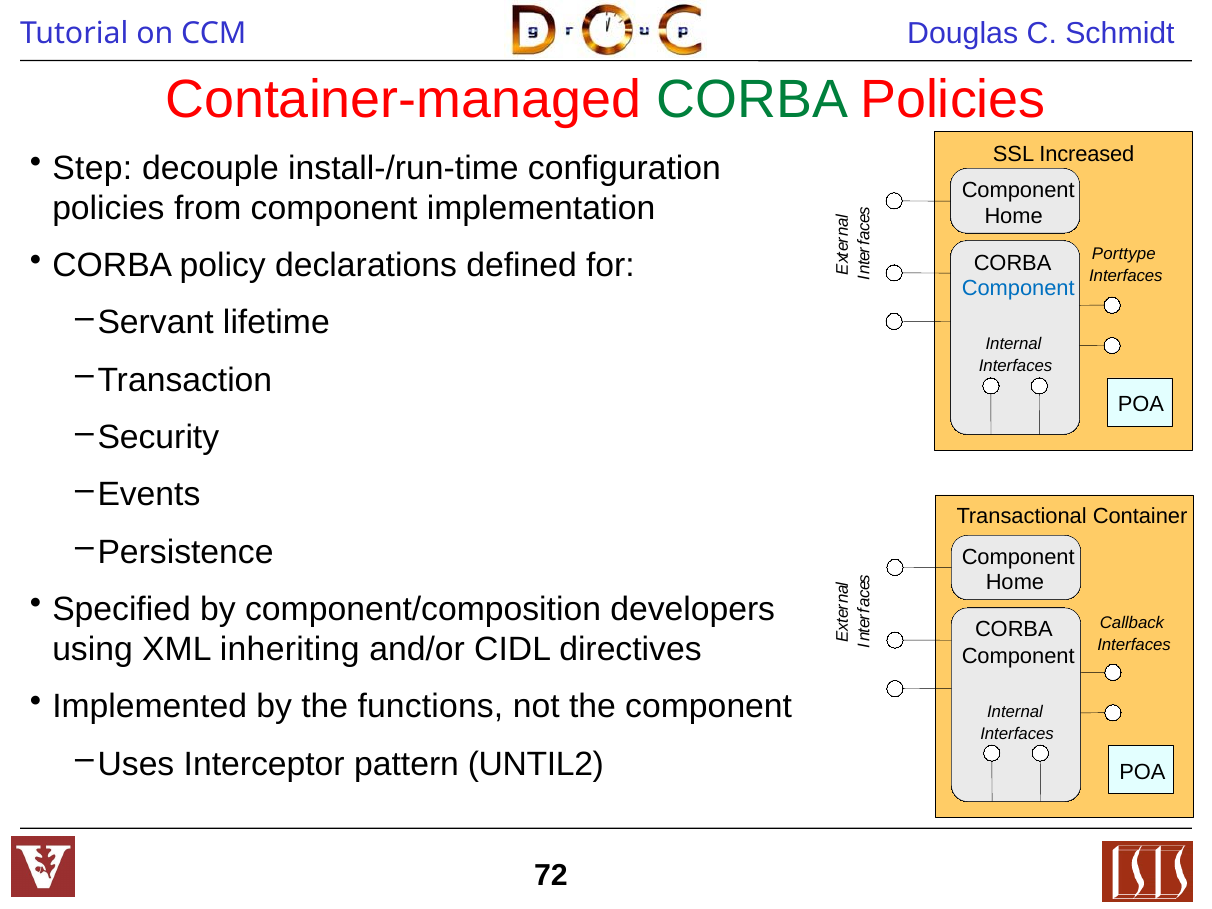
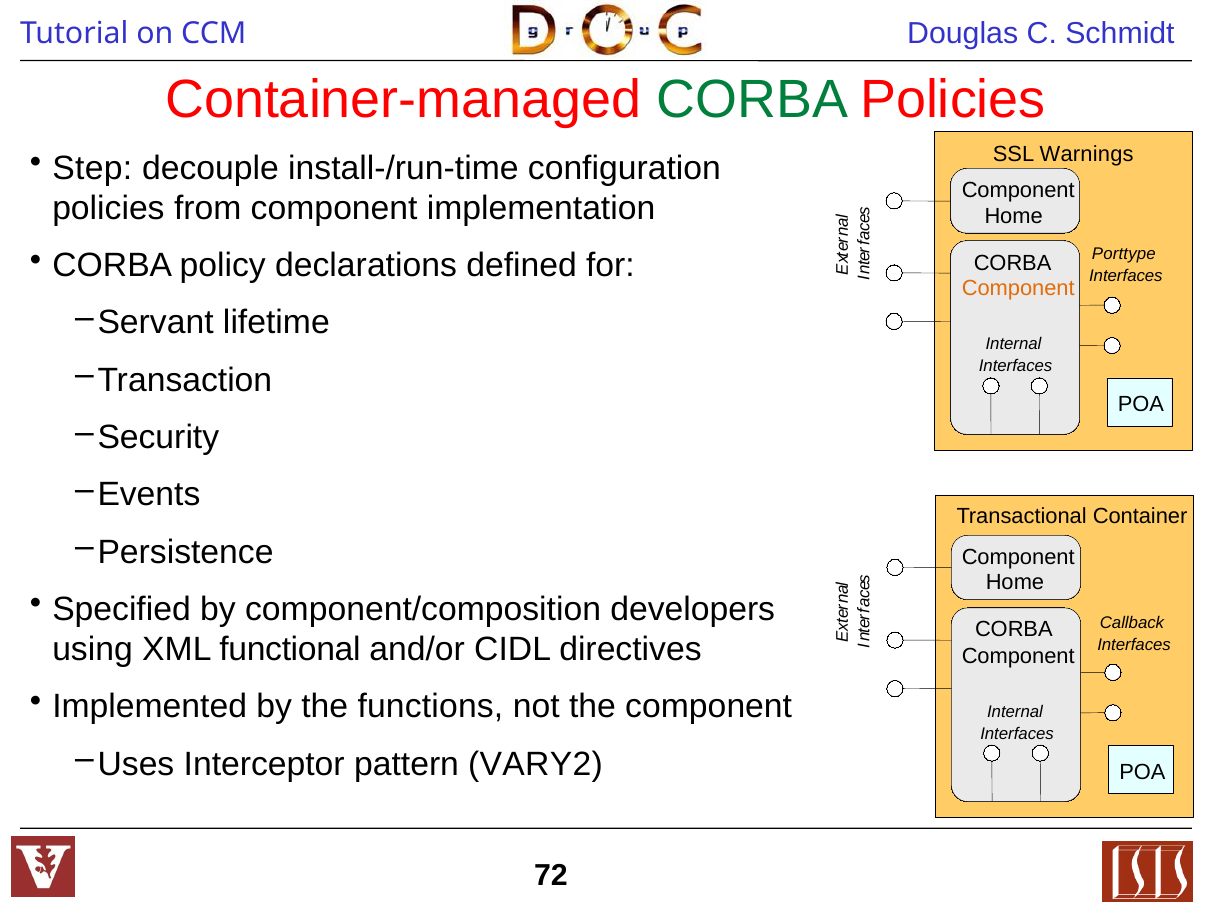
Increased: Increased -> Warnings (1087, 154)
Component colour: blue -> orange (1018, 288)
inheriting: inheriting -> functional (290, 650)
UNTIL2: UNTIL2 -> VARY2 (536, 764)
